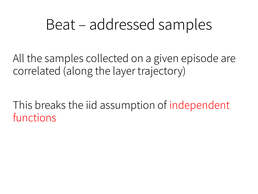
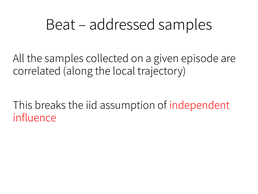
layer: layer -> local (124, 71)
functions: functions -> influence (35, 118)
